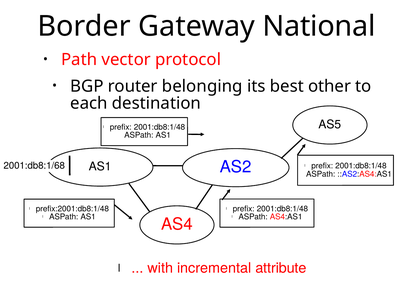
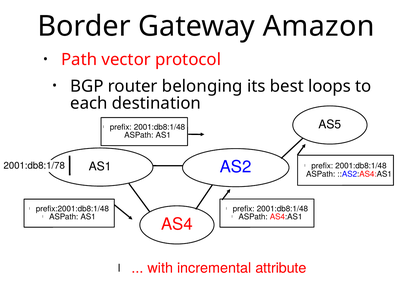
National: National -> Amazon (319, 26)
other: other -> loops (330, 86)
2001:db8:1/68: 2001:db8:1/68 -> 2001:db8:1/78 (34, 165)
